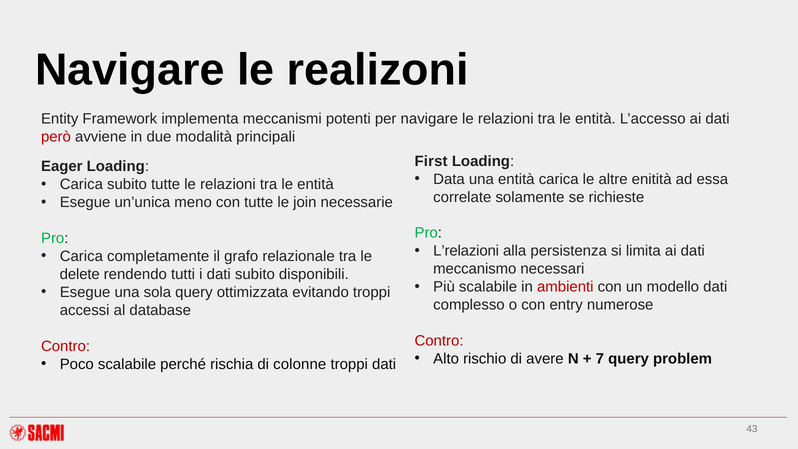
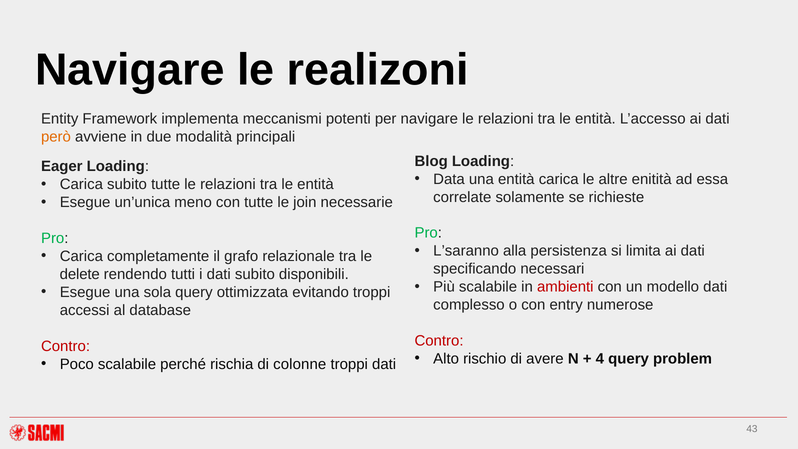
però colour: red -> orange (56, 137)
First: First -> Blog (431, 161)
L’relazioni: L’relazioni -> L’saranno (466, 251)
meccanismo: meccanismo -> specificando (475, 269)
7: 7 -> 4 (600, 359)
